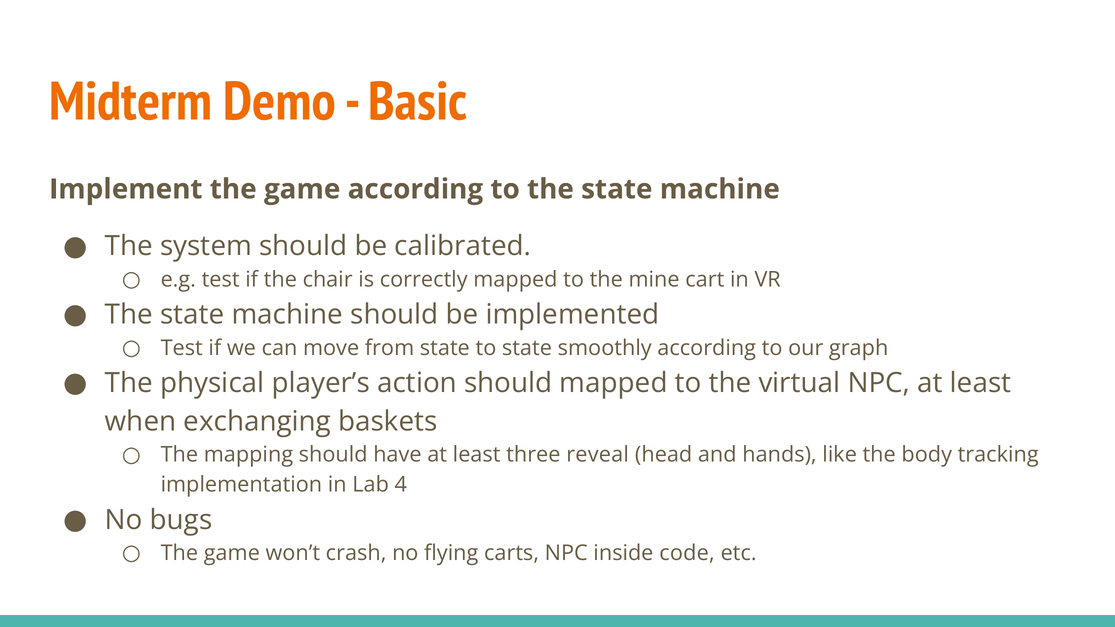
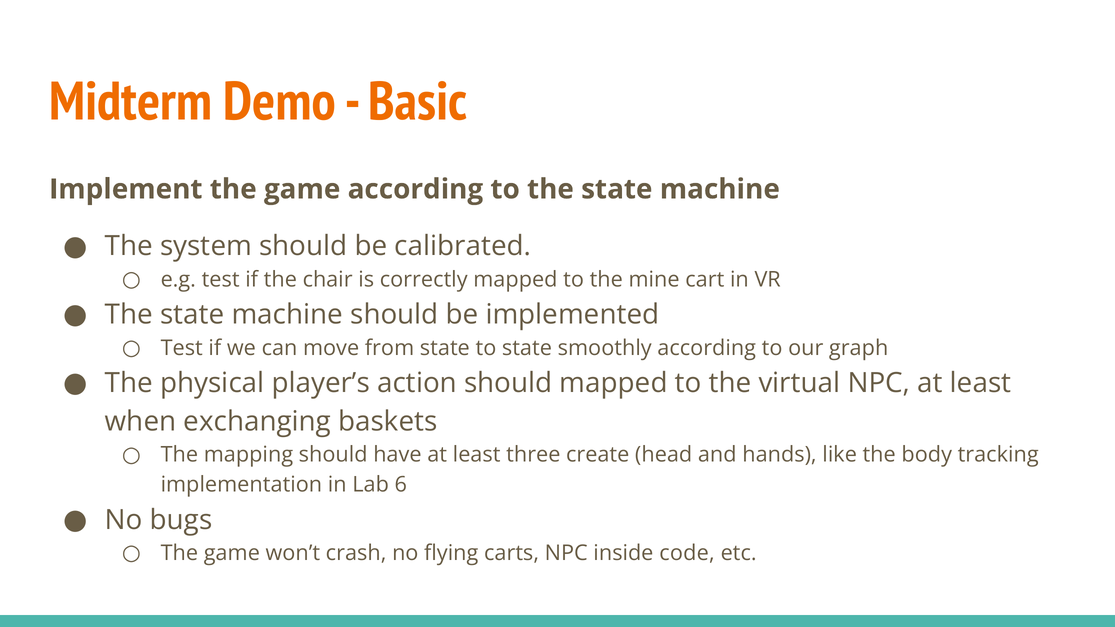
reveal: reveal -> create (598, 455)
4: 4 -> 6 (401, 485)
